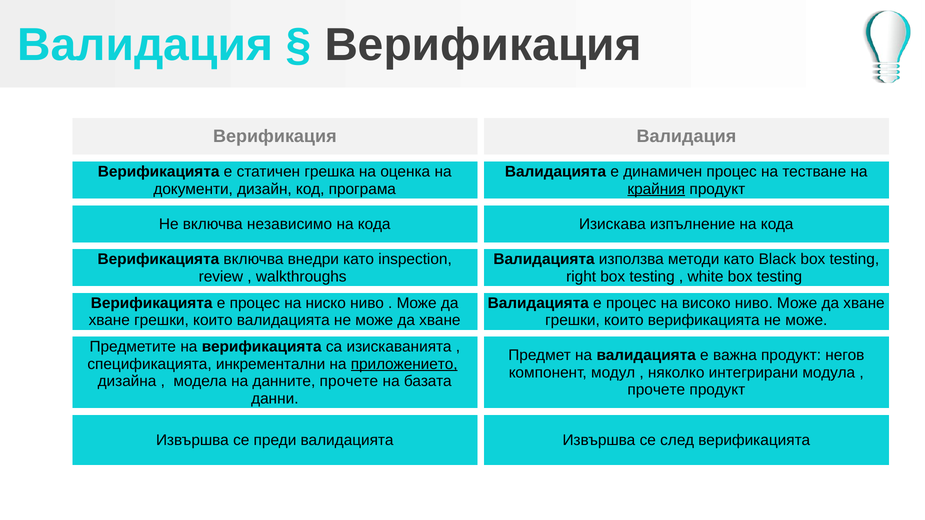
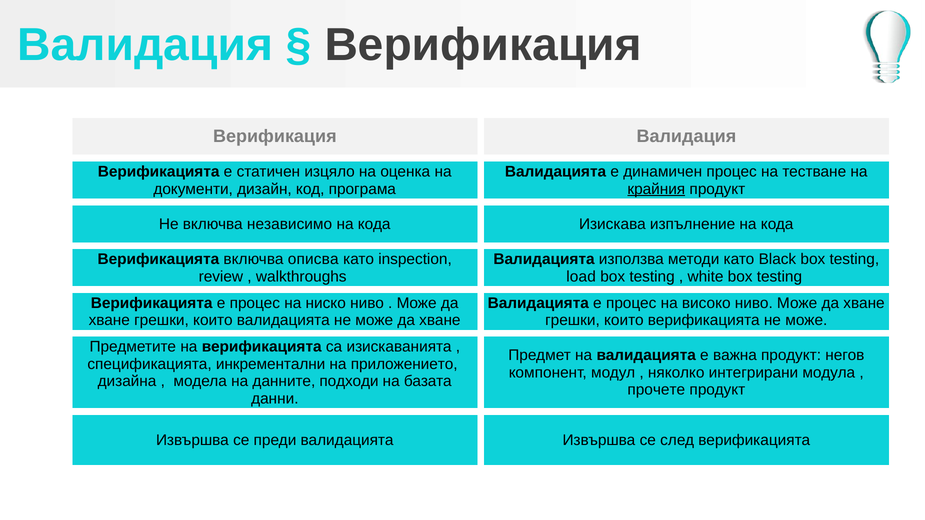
грешка: грешка -> изцяло (330, 172)
внедри: внедри -> описва (313, 259)
right: right -> load (581, 277)
приложението underline: present -> none (404, 364)
данните прочете: прочете -> подходи (349, 382)
